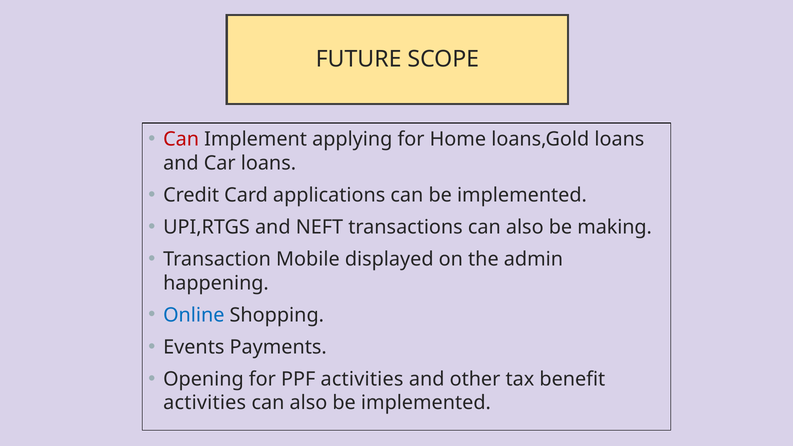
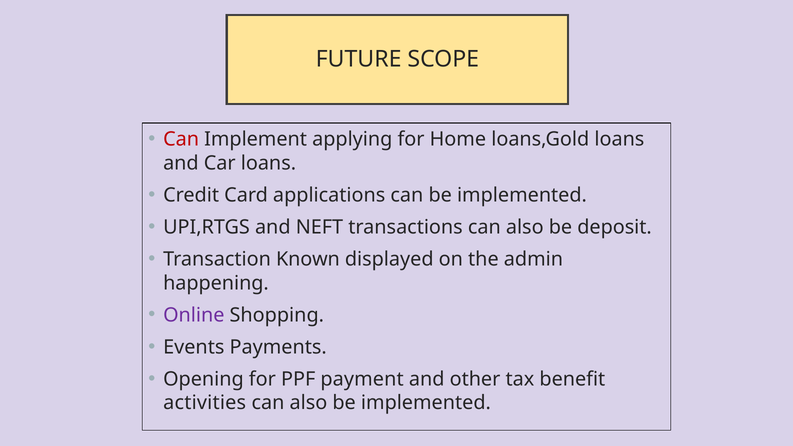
making: making -> deposit (615, 227)
Mobile: Mobile -> Known (308, 259)
Online colour: blue -> purple (194, 315)
PPF activities: activities -> payment (362, 379)
